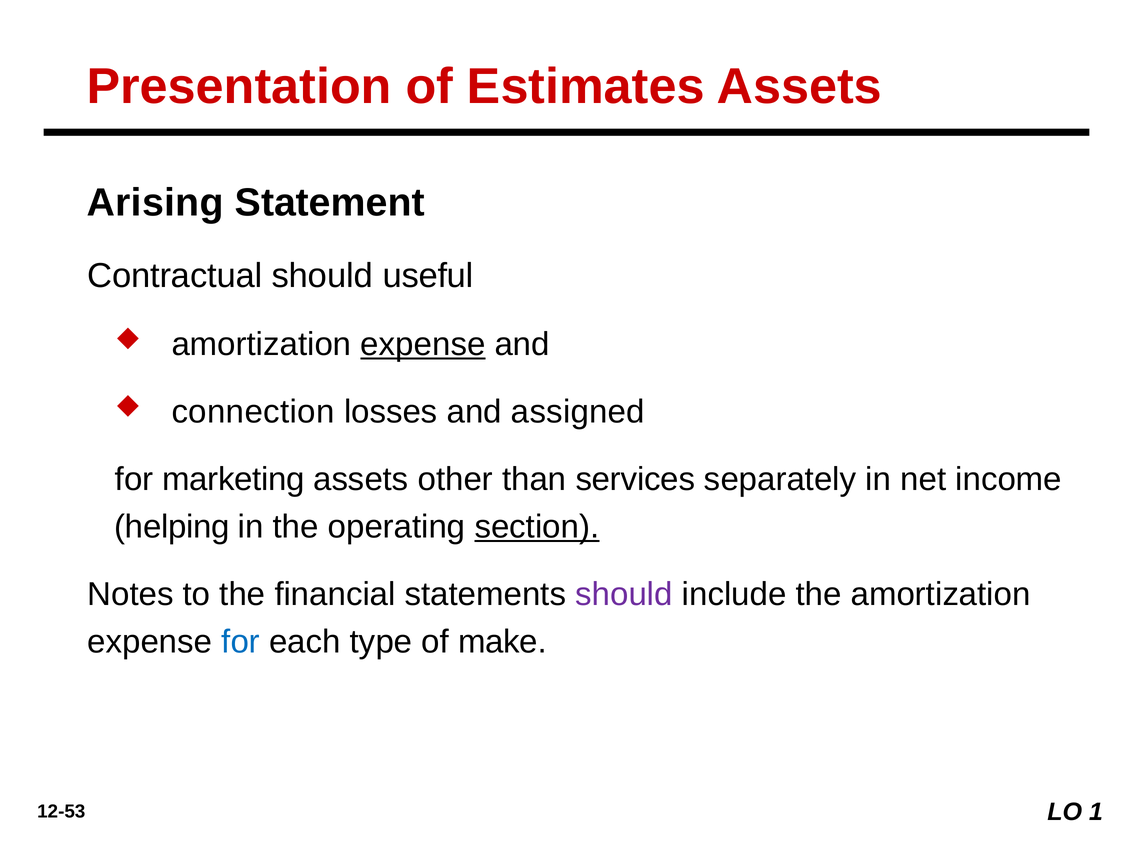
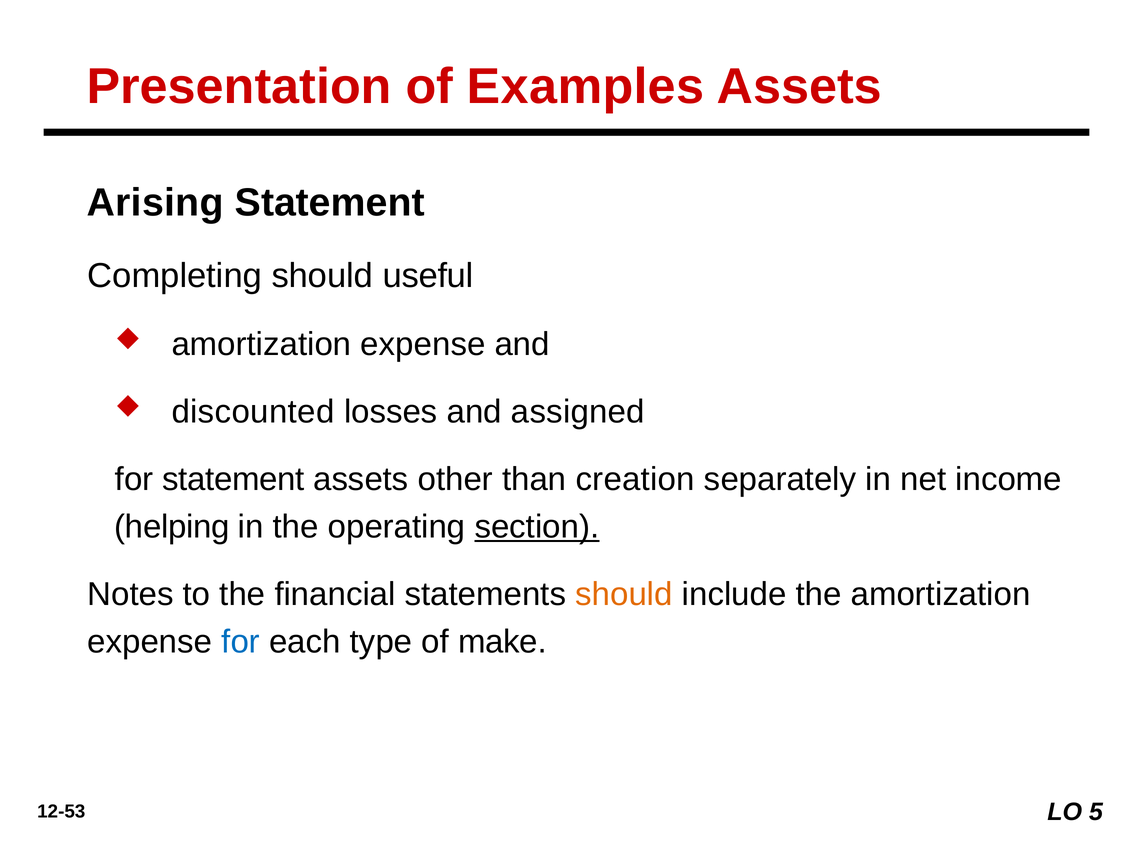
Estimates: Estimates -> Examples (586, 86)
Contractual: Contractual -> Completing (175, 276)
expense underline: present -> none (423, 344)
connection: connection -> discounted (253, 412)
for marketing: marketing -> statement (233, 479)
services: services -> creation (635, 479)
should colour: purple -> orange (624, 594)
1: 1 -> 5 (1096, 812)
